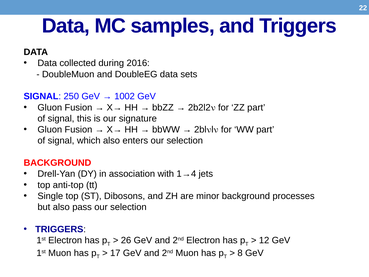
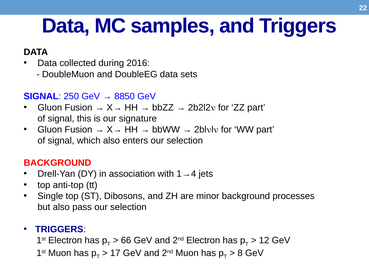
1002: 1002 -> 8850 (125, 96)
26: 26 -> 66 (126, 240)
